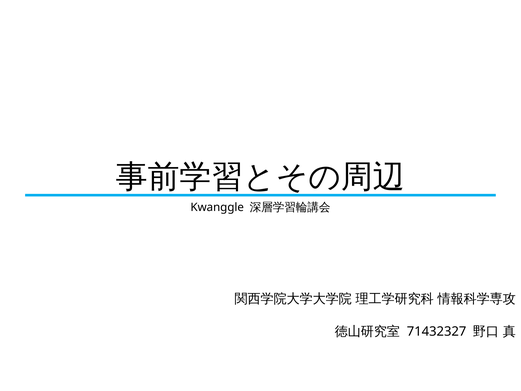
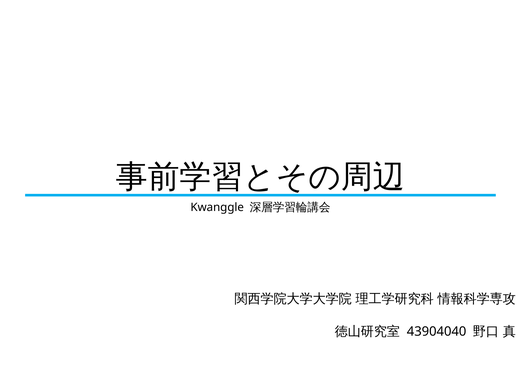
71432327: 71432327 -> 43904040 (437, 331)
